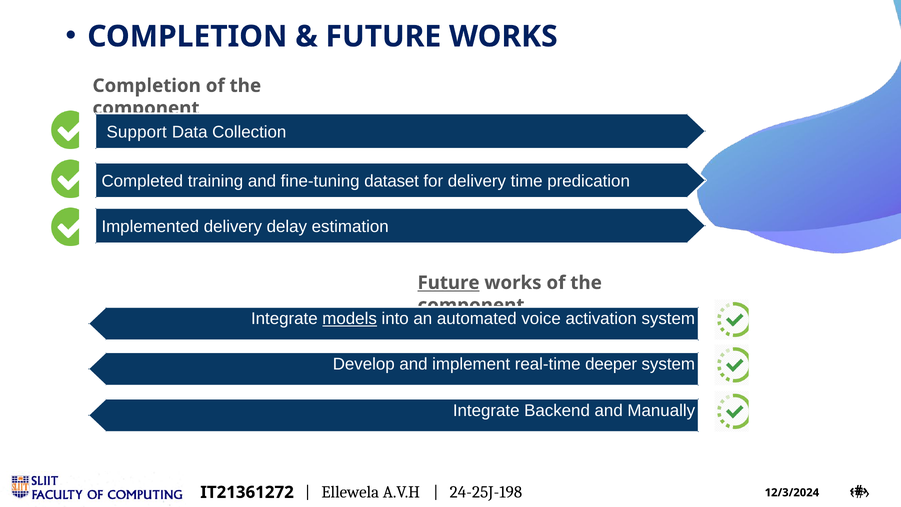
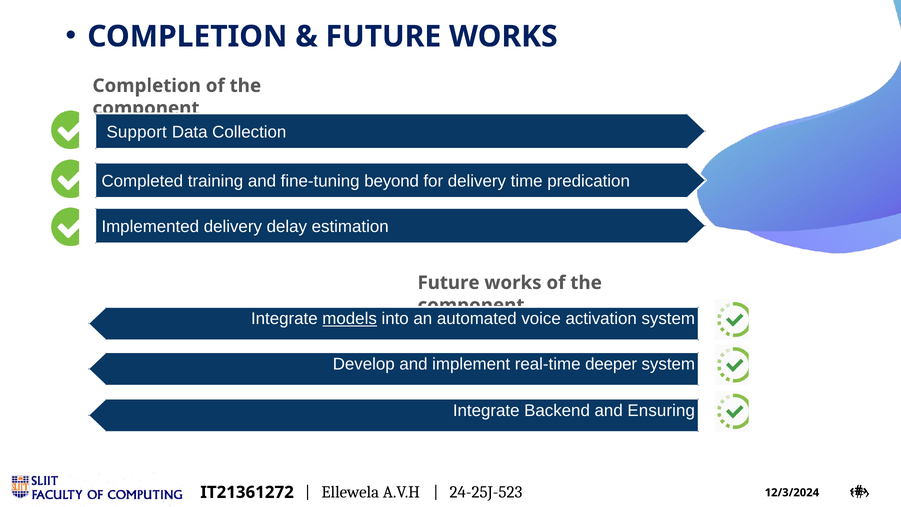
dataset: dataset -> beyond (392, 181)
Future underline: present -> none (449, 283)
Manually: Manually -> Ensuring (661, 410)
24-25J-198: 24-25J-198 -> 24-25J-523 (486, 492)
